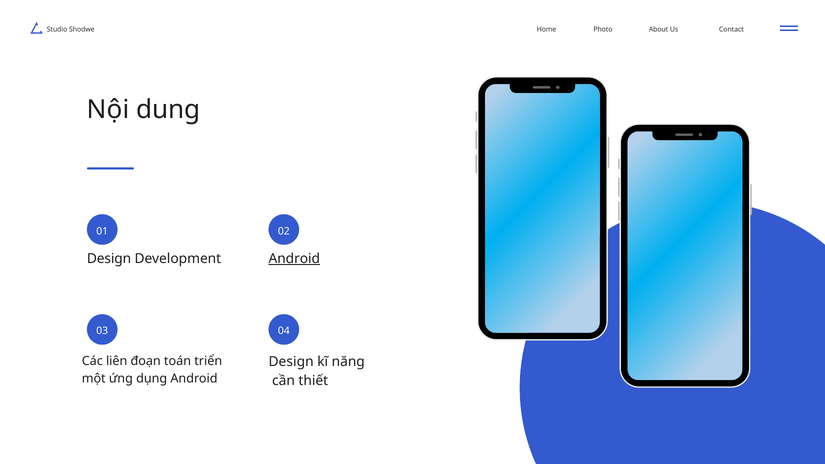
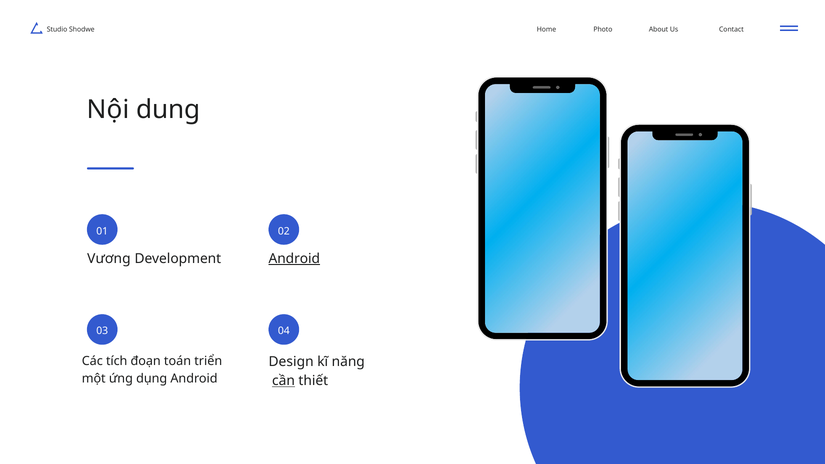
Design: Design -> Vương (109, 259)
liên: liên -> tích (117, 361)
cần underline: none -> present (284, 381)
